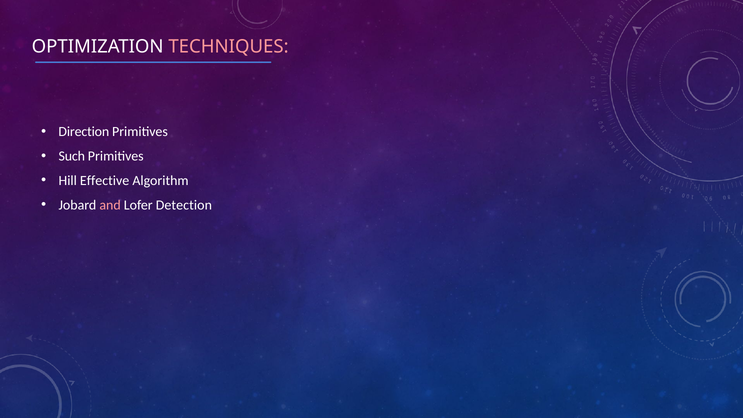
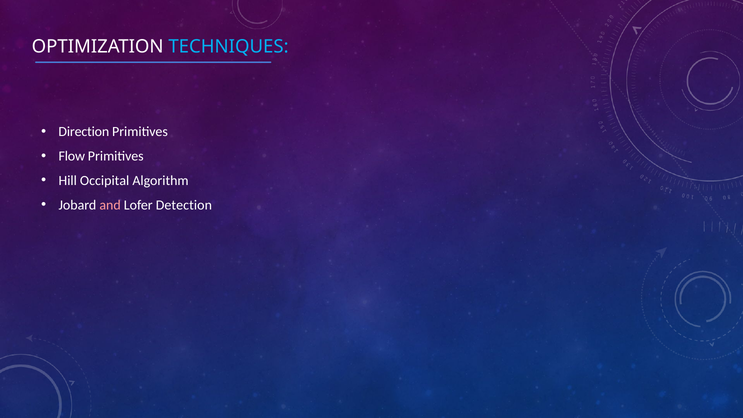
TECHNIQUES colour: pink -> light blue (229, 47)
Such: Such -> Flow (72, 156)
Effective: Effective -> Occipital (105, 181)
